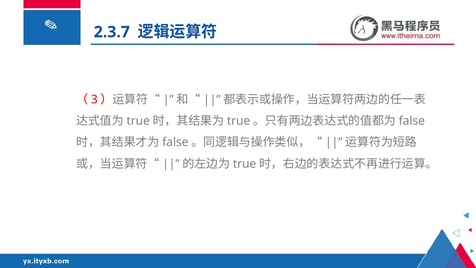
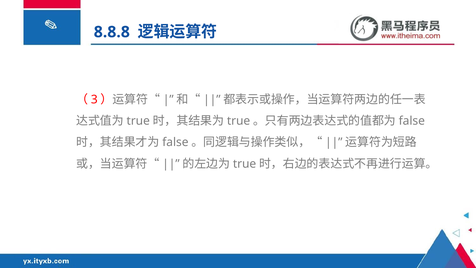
2.3.7: 2.3.7 -> 8.8.8 (112, 32)
